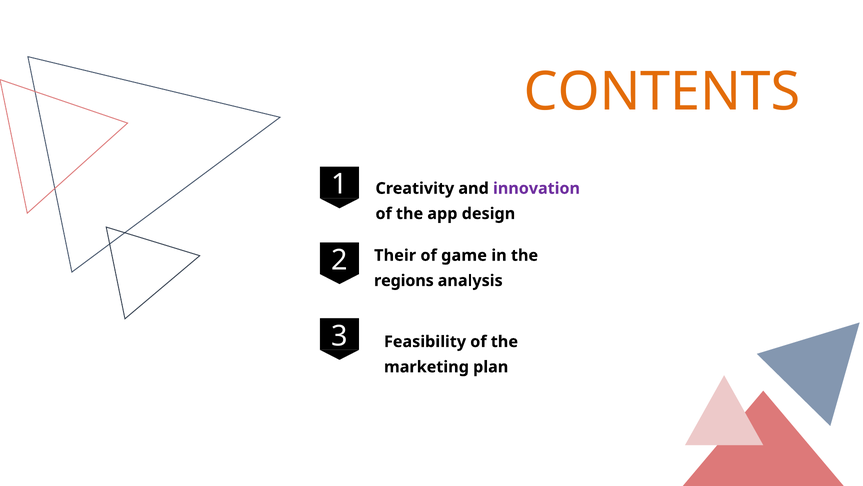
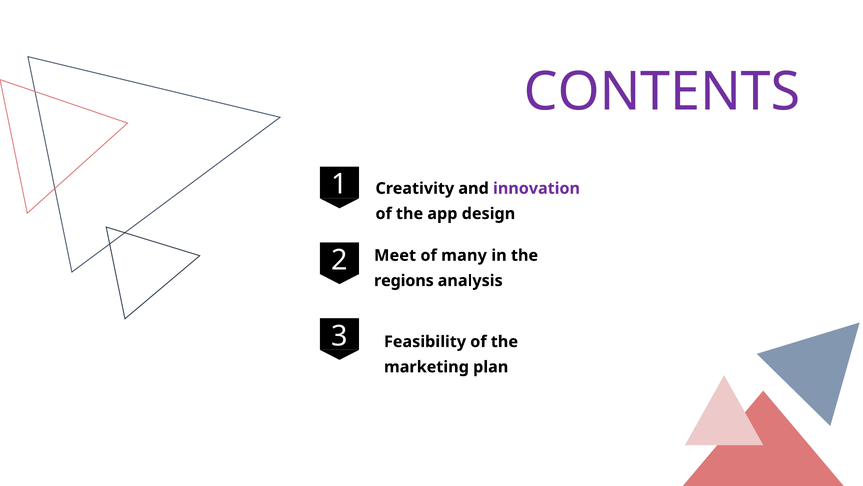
CONTENTS colour: orange -> purple (662, 92)
Their: Their -> Meet (395, 255)
game: game -> many (464, 255)
